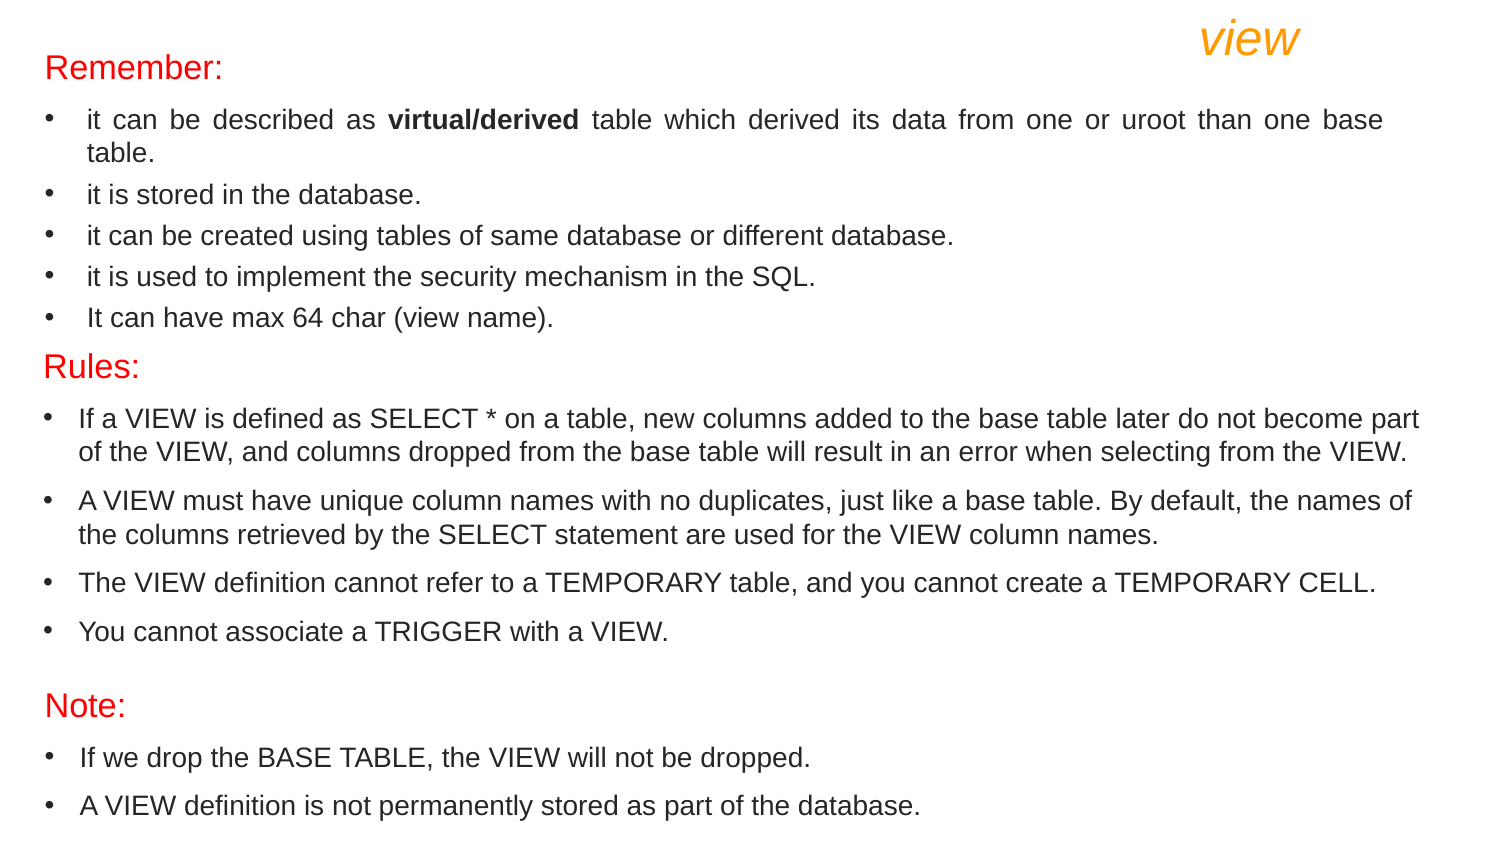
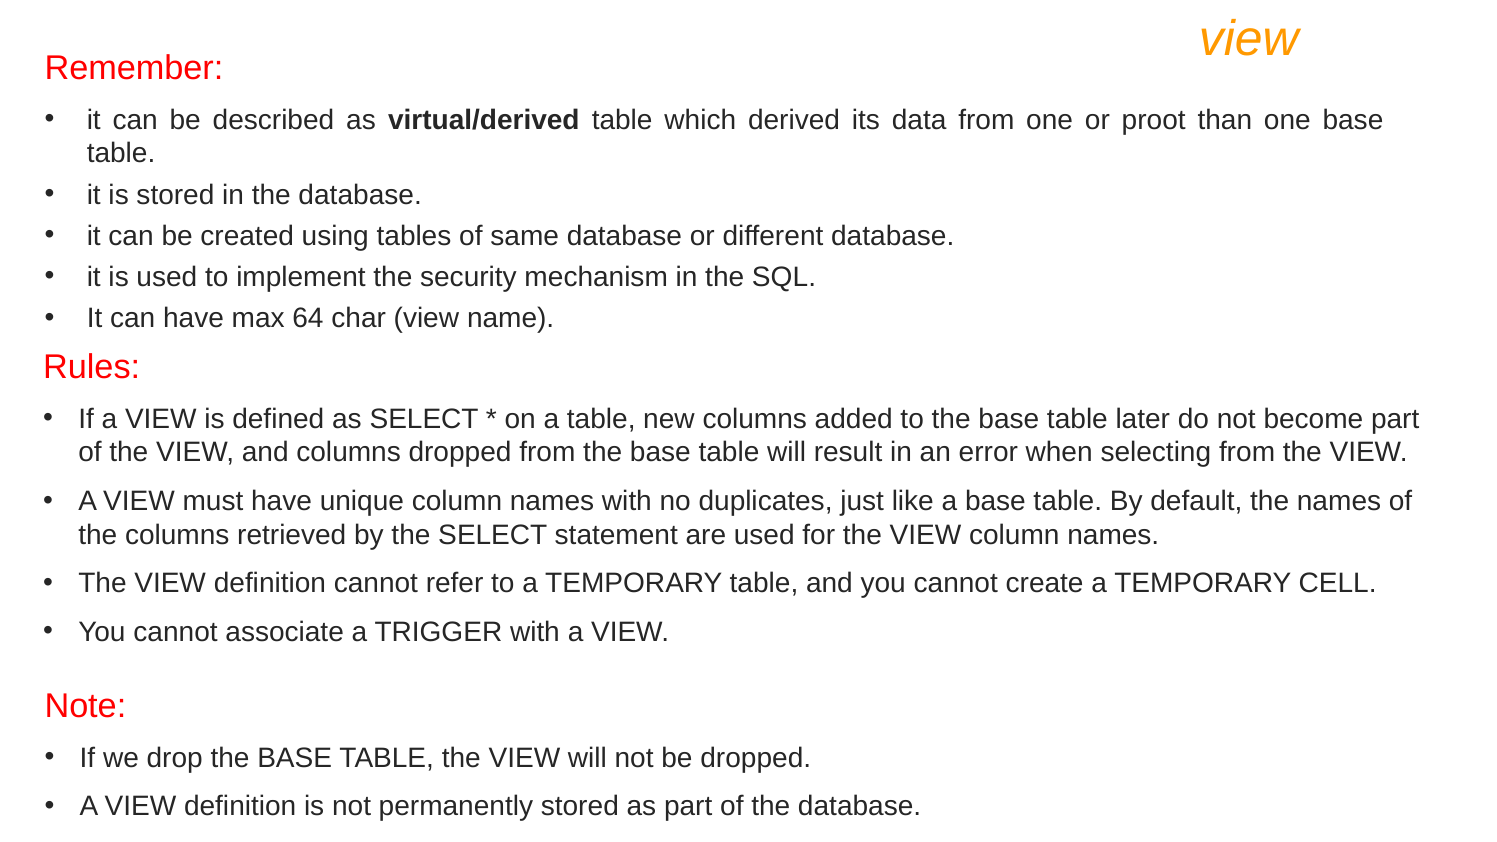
uroot: uroot -> proot (1154, 120)
